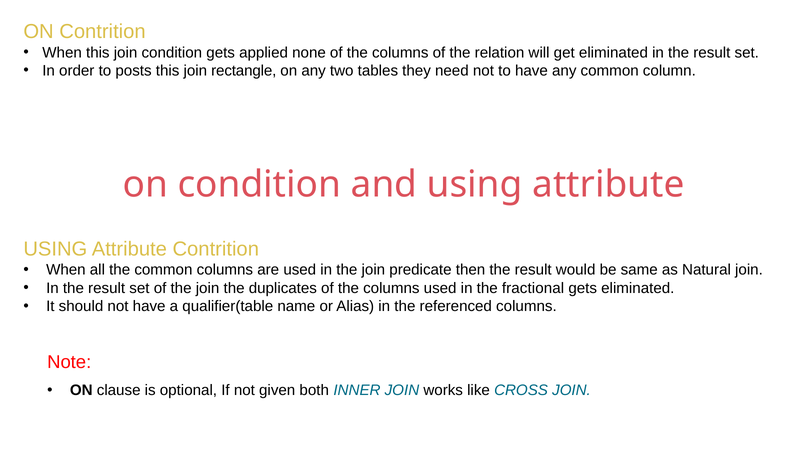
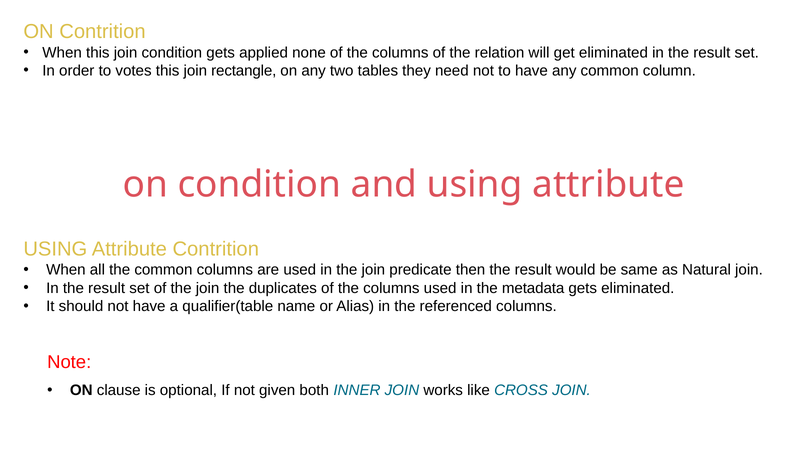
posts: posts -> votes (134, 71)
fractional: fractional -> metadata (533, 288)
